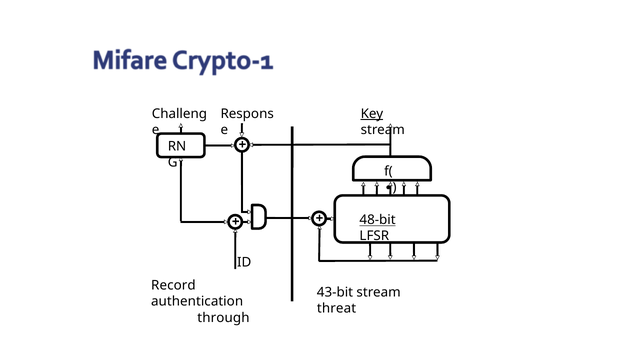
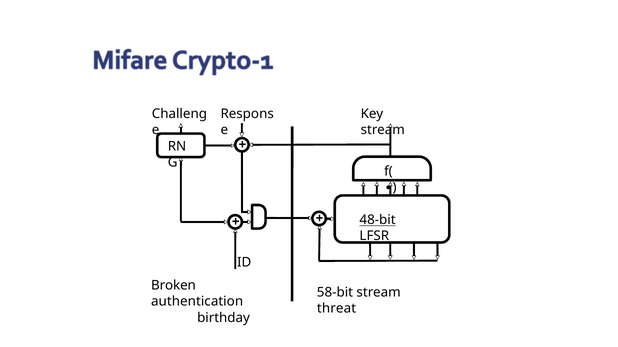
Key underline: present -> none (372, 114)
Record: Record -> Broken (173, 286)
43‐bit: 43‐bit -> 58‐bit (335, 293)
through: through -> birthday (224, 318)
